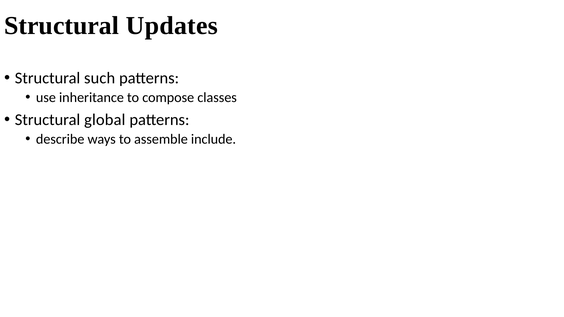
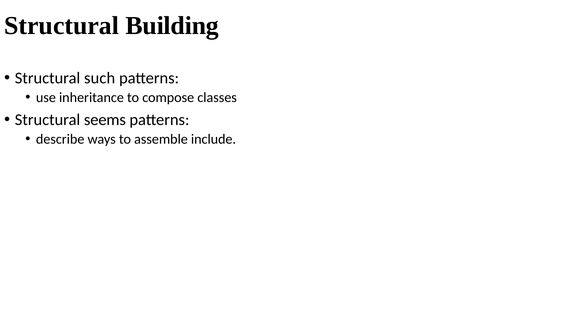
Updates: Updates -> Building (172, 26)
global: global -> seems (105, 120)
